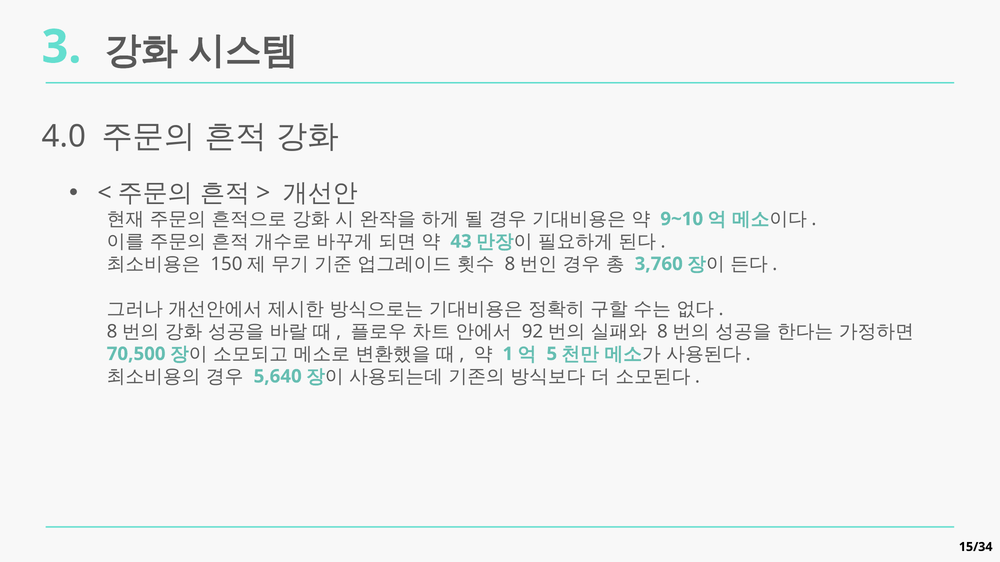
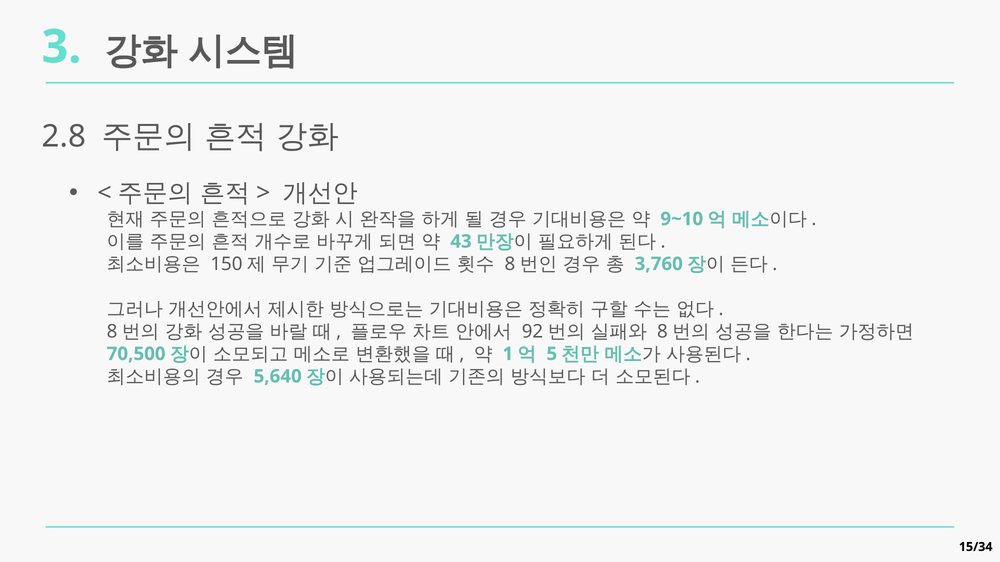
4.0: 4.0 -> 2.8 (64, 137)
